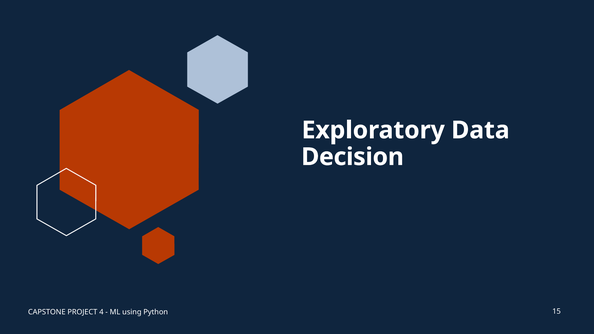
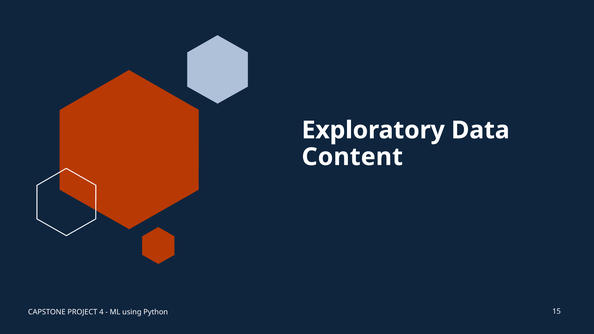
Decision: Decision -> Content (352, 157)
